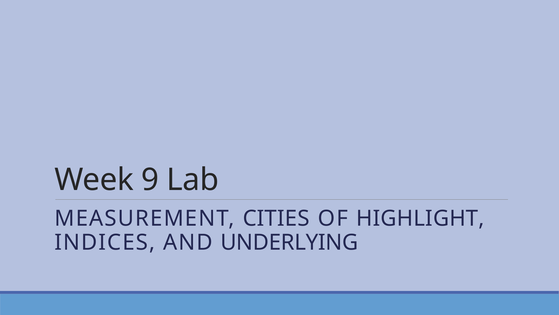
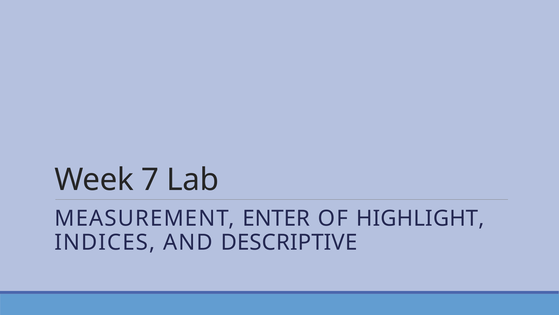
9: 9 -> 7 (150, 180)
CITIES: CITIES -> ENTER (276, 218)
UNDERLYING: UNDERLYING -> DESCRIPTIVE (289, 242)
